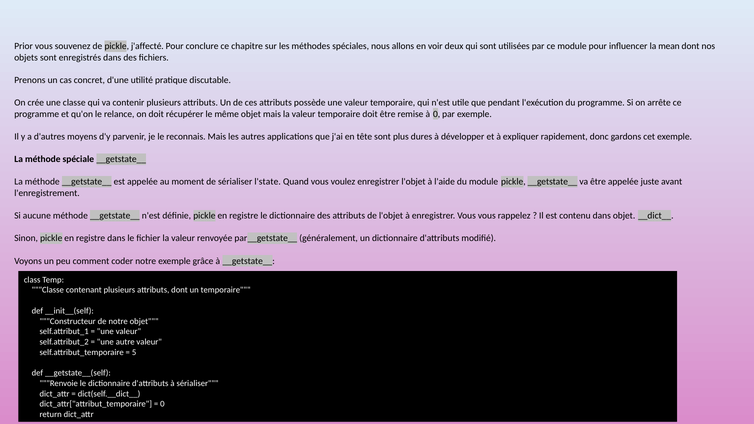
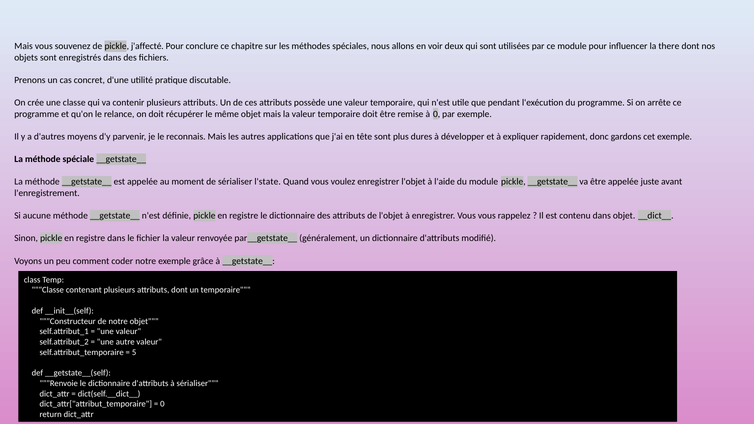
Prior: Prior -> Mais (24, 46)
mean: mean -> there (669, 46)
